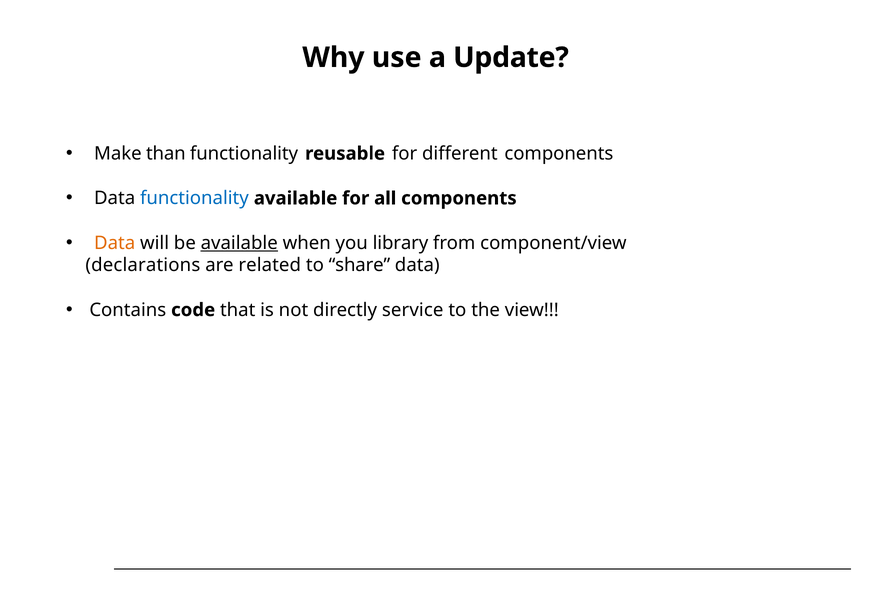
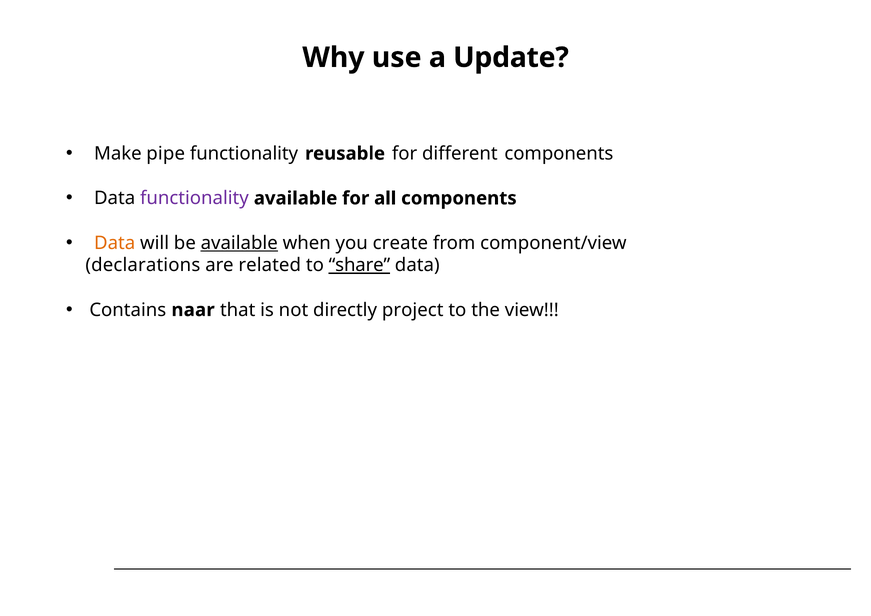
than: than -> pipe (166, 154)
functionality colour: blue -> purple (194, 198)
library: library -> create (400, 243)
share underline: none -> present (359, 265)
code: code -> naar (193, 310)
service: service -> project (413, 310)
